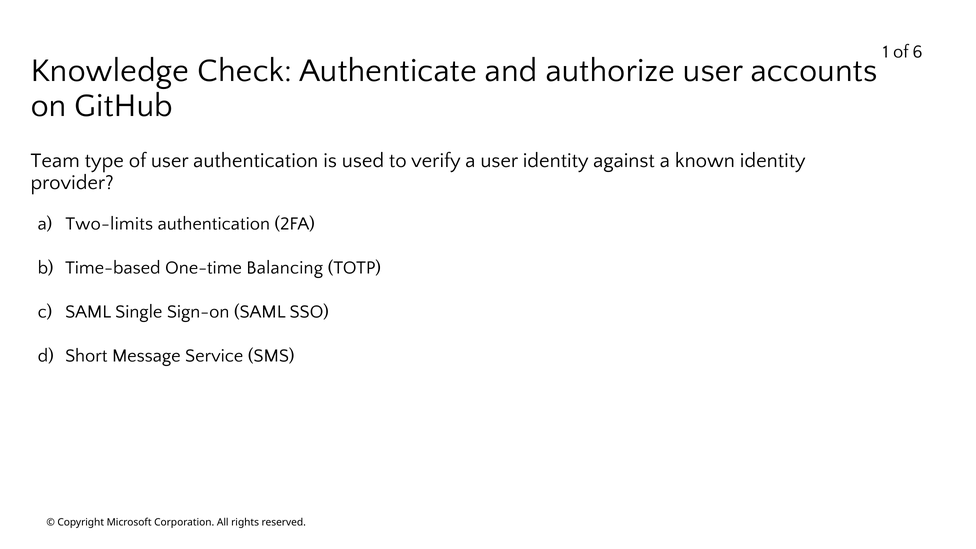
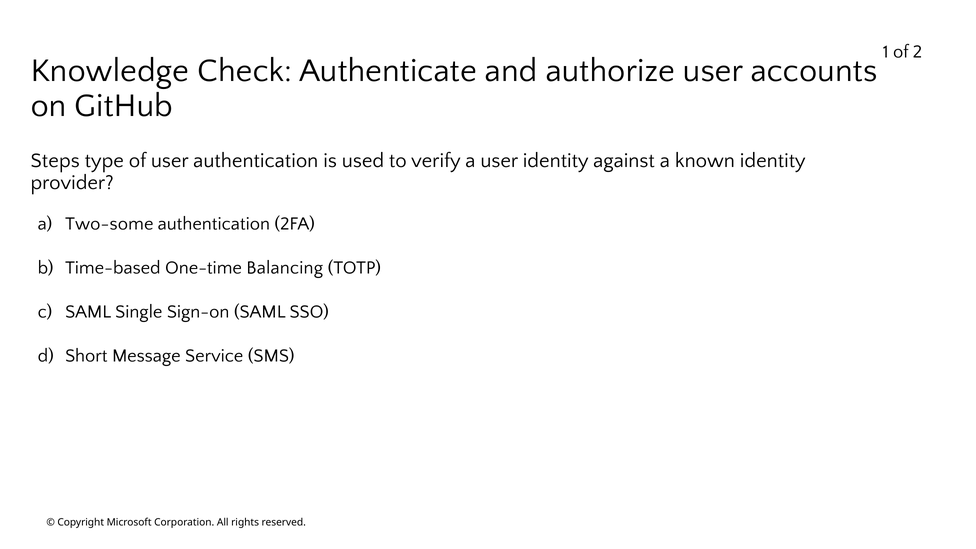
6: 6 -> 2 (917, 52)
Team: Team -> Steps (55, 161)
Two-limits: Two-limits -> Two-some (109, 224)
